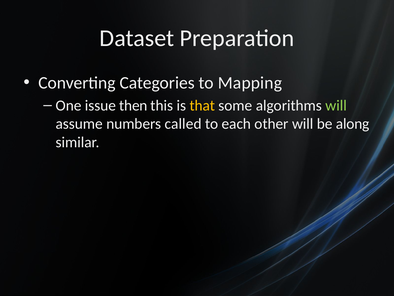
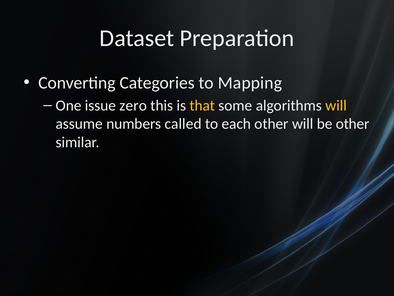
then: then -> zero (133, 105)
will colour: light green -> yellow (336, 105)
be along: along -> other (353, 124)
